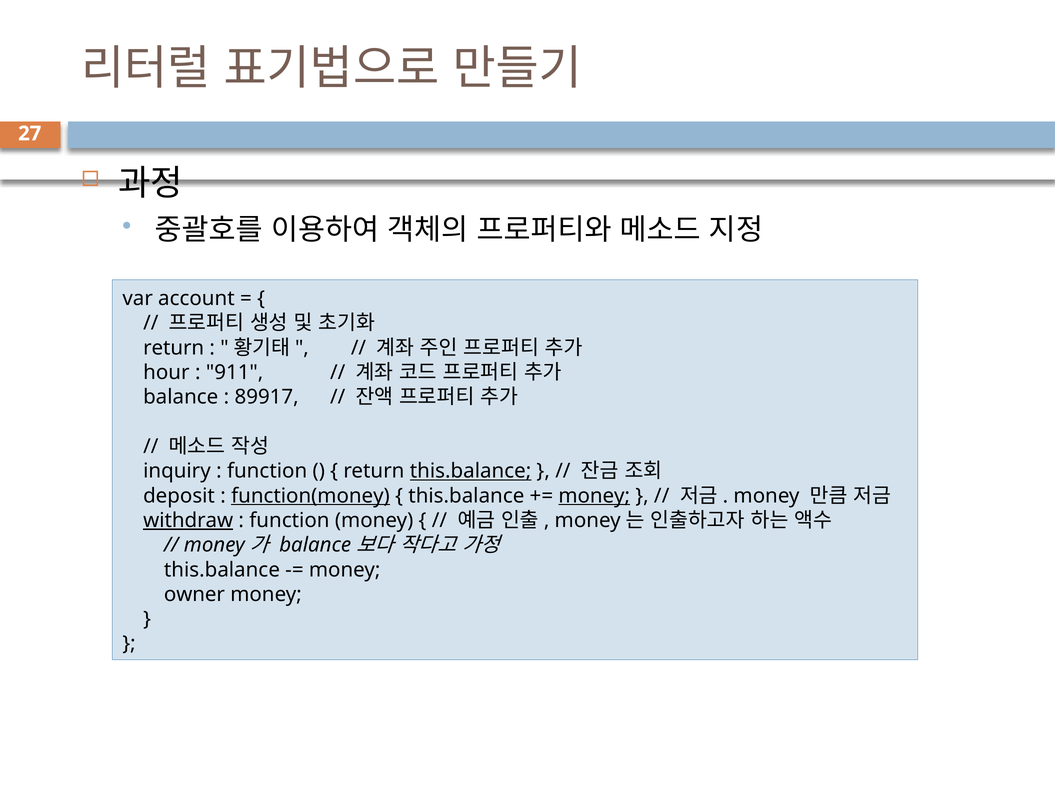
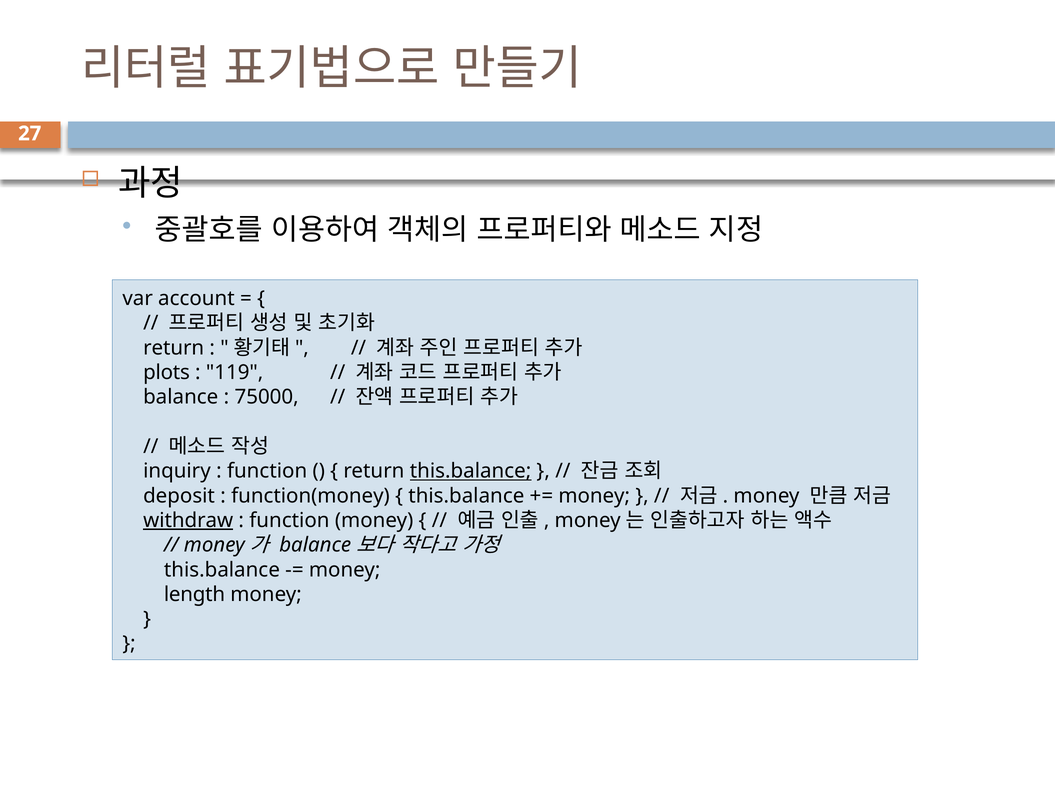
hour: hour -> plots (167, 372)
911: 911 -> 119 (235, 372)
89917: 89917 -> 75000 (267, 397)
function(money underline: present -> none (310, 495)
money underline: present -> none (594, 495)
owner: owner -> length (195, 594)
